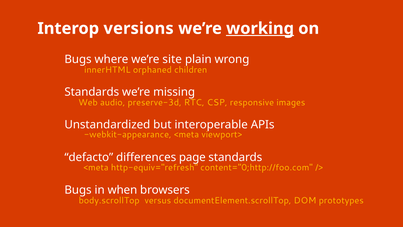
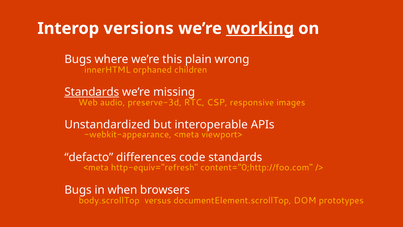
site: site -> this (172, 59)
Standards underline: none -> present (92, 92)
page: page -> code (192, 157)
